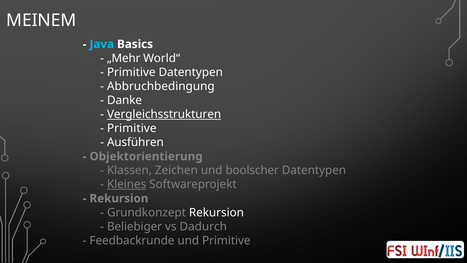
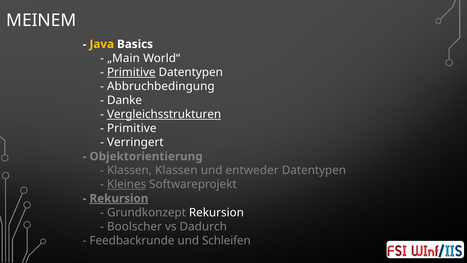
Java colour: light blue -> yellow (102, 44)
„Mehr: „Mehr -> „Main (124, 58)
Primitive underline: none -> present (131, 72)
Ausführen: Ausführen -> Verringert (135, 142)
Klassen Zeichen: Zeichen -> Klassen (176, 170)
boolscher: boolscher -> entweder (252, 170)
Rekursion underline: none -> present (119, 198)
Beliebiger: Beliebiger -> Boolscher (134, 226)
und Primitive: Primitive -> Schleifen (226, 240)
